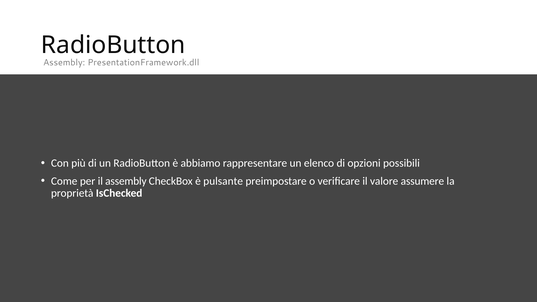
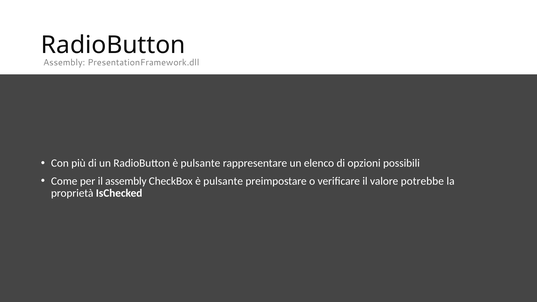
RadioButton è abbiamo: abbiamo -> pulsante (200, 163)
assumere: assumere -> potrebbe (422, 181)
